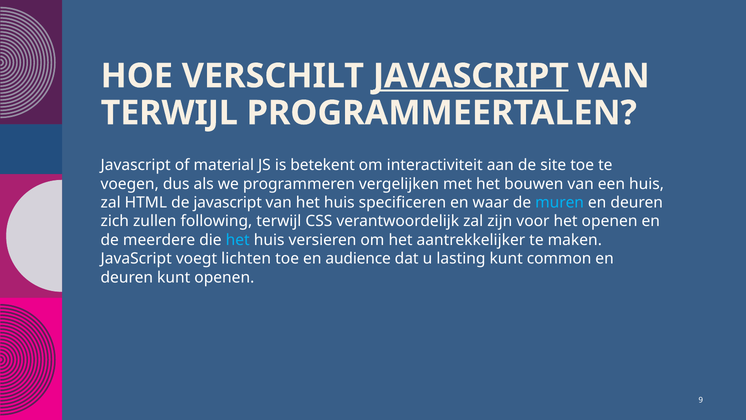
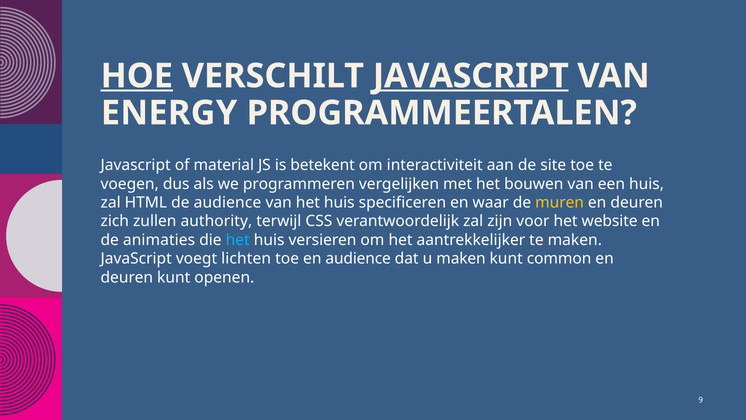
HOE underline: none -> present (137, 76)
TERWIJL: TERWIJL -> ENERGY (169, 113)
de javascript: javascript -> audience (227, 202)
muren colour: light blue -> yellow (560, 202)
following: following -> authority (216, 221)
het openen: openen -> website (610, 221)
meerdere: meerdere -> animaties (159, 240)
u lasting: lasting -> maken (461, 258)
